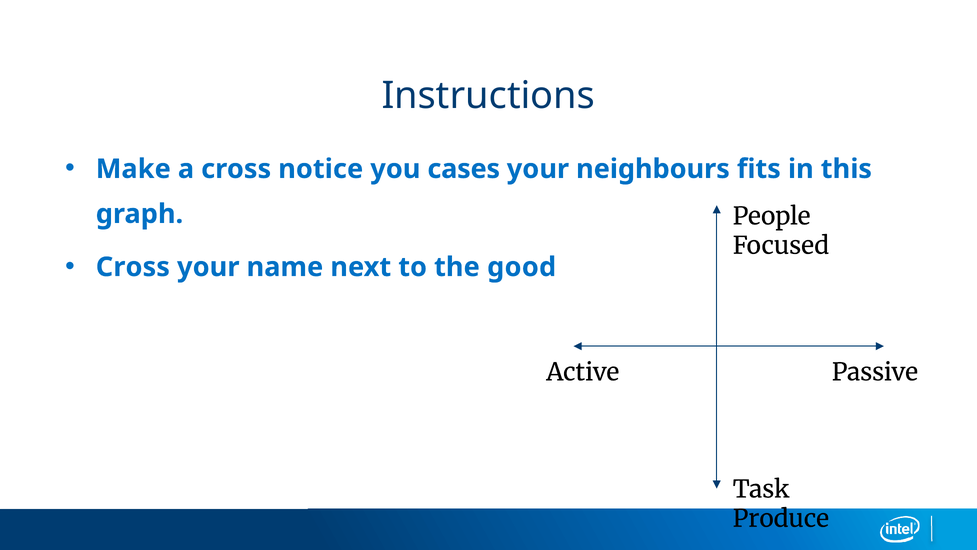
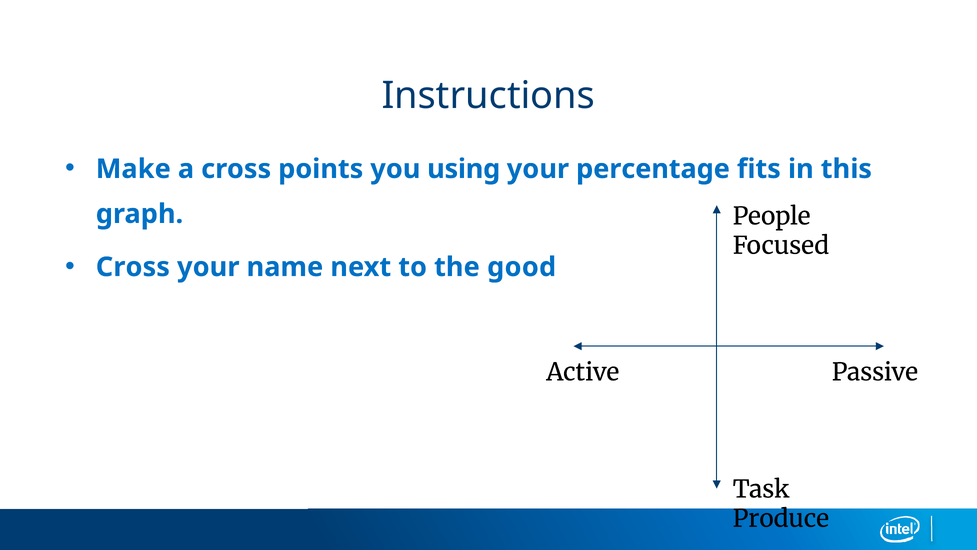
notice: notice -> points (321, 169)
cases: cases -> using (464, 169)
neighbours: neighbours -> percentage (653, 169)
